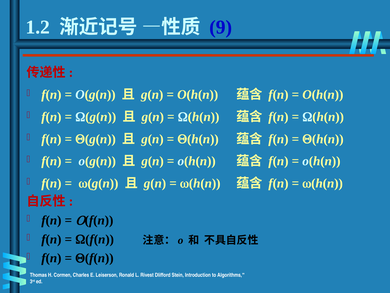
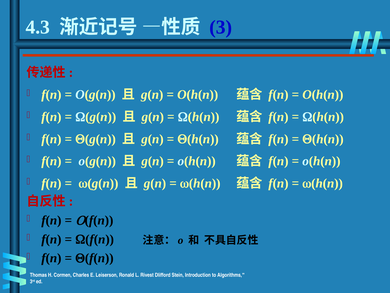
1.2: 1.2 -> 4.3 (38, 27)
9: 9 -> 3 (221, 27)
